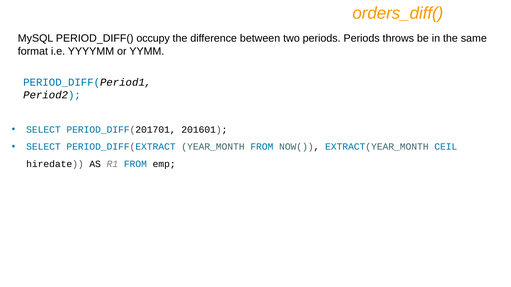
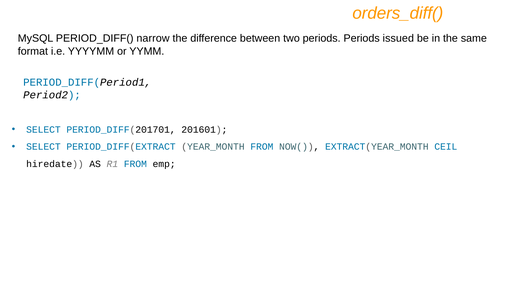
occupy: occupy -> narrow (153, 38)
throws: throws -> issued (398, 38)
